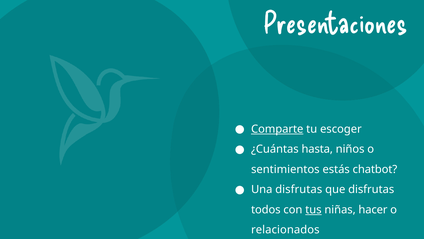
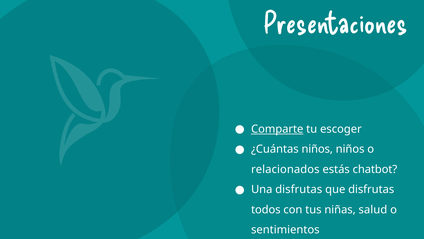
¿Cuántas hasta: hasta -> niños (317, 149)
sentimientos: sentimientos -> relacionados (285, 169)
tus underline: present -> none (313, 209)
hacer: hacer -> salud (373, 209)
relacionados: relacionados -> sentimientos (285, 229)
